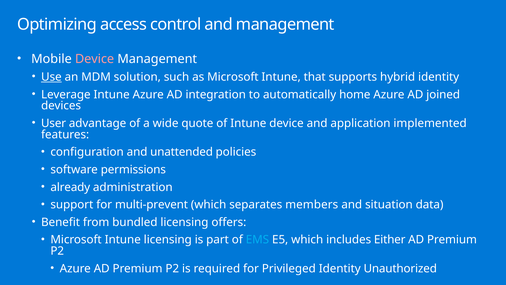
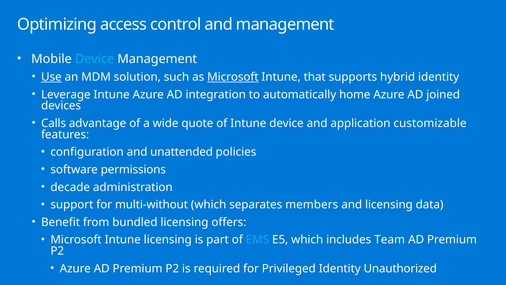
Device colour: pink -> light blue (95, 59)
Microsoft underline: none -> present (233, 77)
User: User -> Calls (54, 123)
implemented: implemented -> customizable (430, 123)
already: already -> decade (70, 187)
multi-prevent: multi-prevent -> multi-without (151, 204)
and situation: situation -> licensing (389, 204)
Either: Either -> Team (390, 239)
